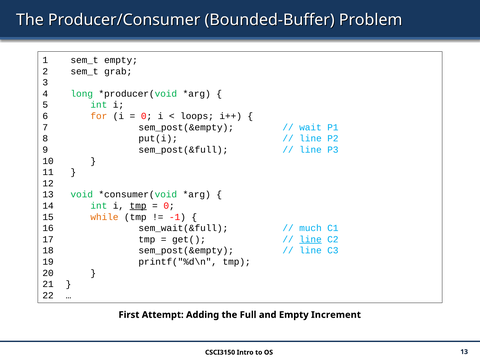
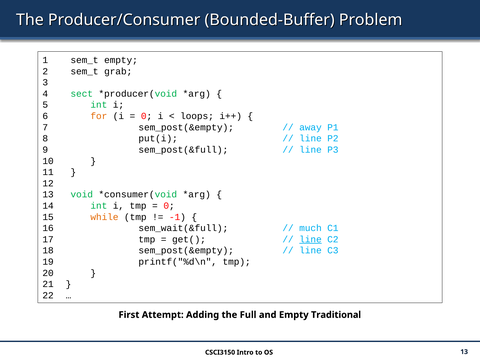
long: long -> sect (82, 94)
wait: wait -> away (310, 127)
tmp underline: present -> none (138, 206)
Increment: Increment -> Traditional (336, 315)
